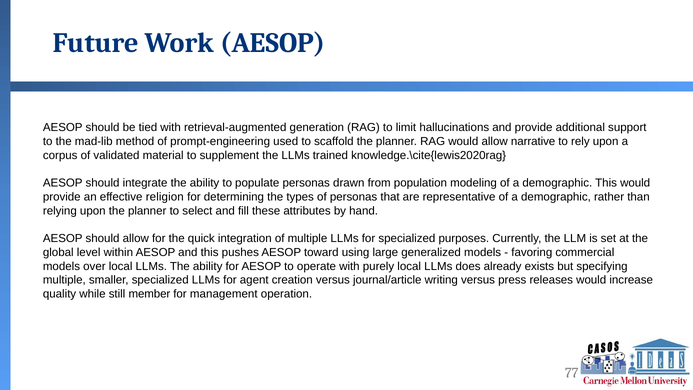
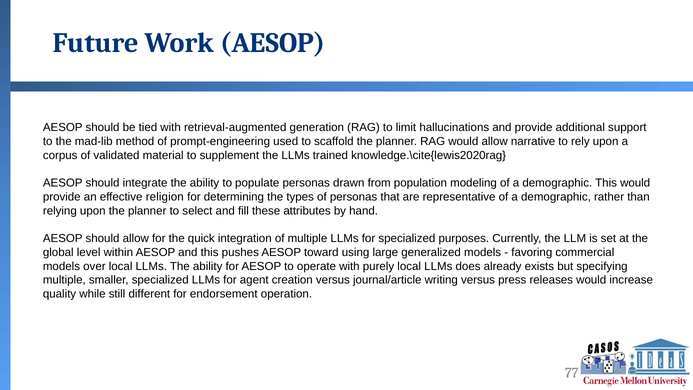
member: member -> different (149, 294)
management: management -> endorsement (224, 294)
